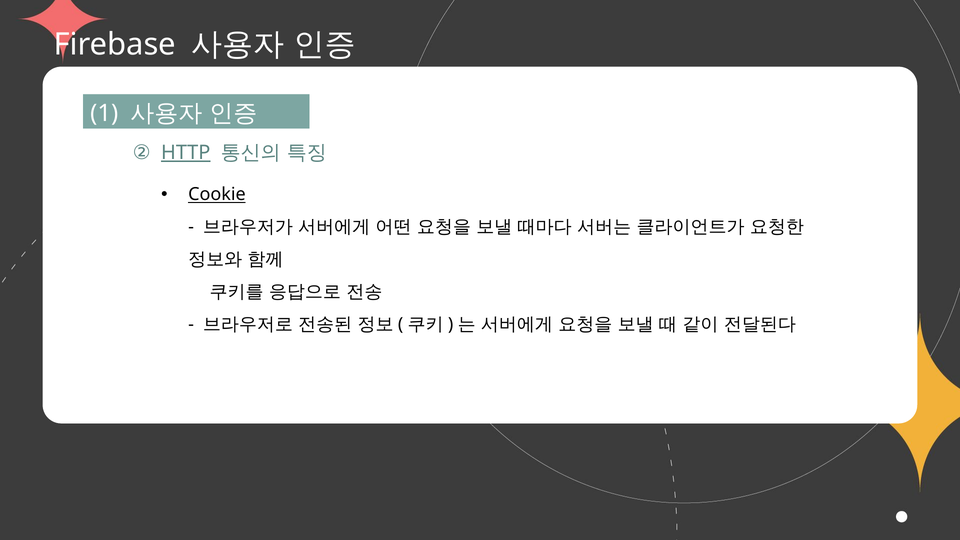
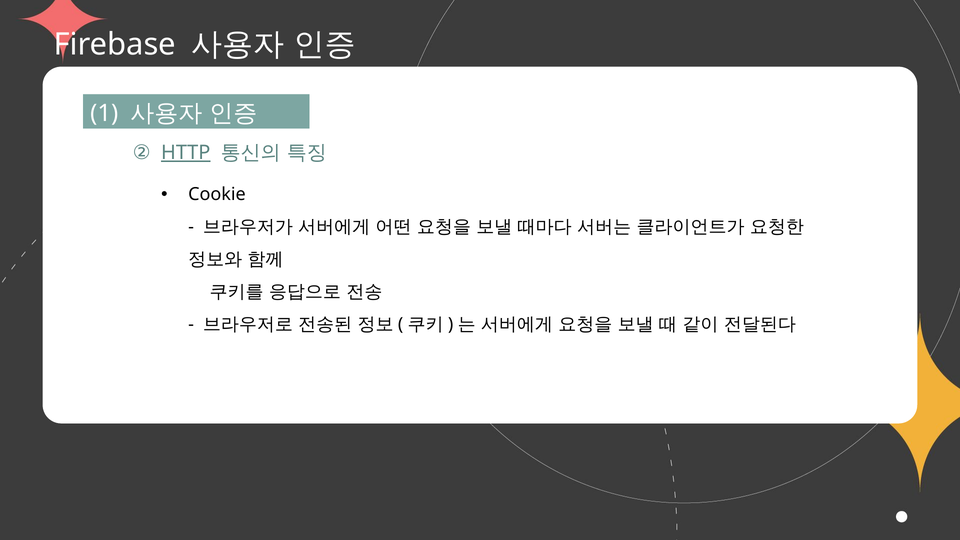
Cookie underline: present -> none (217, 195)
